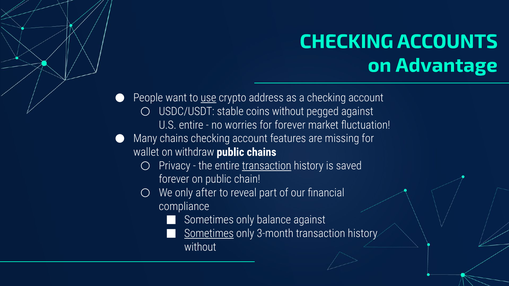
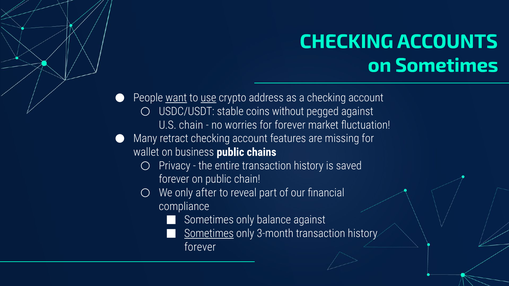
on Advantage: Advantage -> Sometimes (447, 65)
want underline: none -> present (176, 98)
U.S entire: entire -> chain (191, 125)
Many chains: chains -> retract (174, 139)
withdraw: withdraw -> business (195, 152)
transaction underline: present -> none (267, 166)
without: without -> forever (200, 247)
